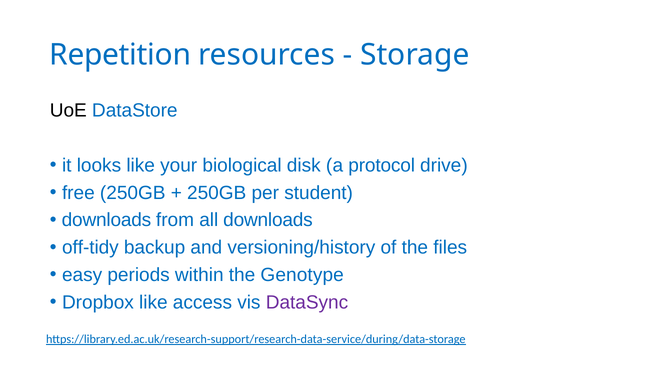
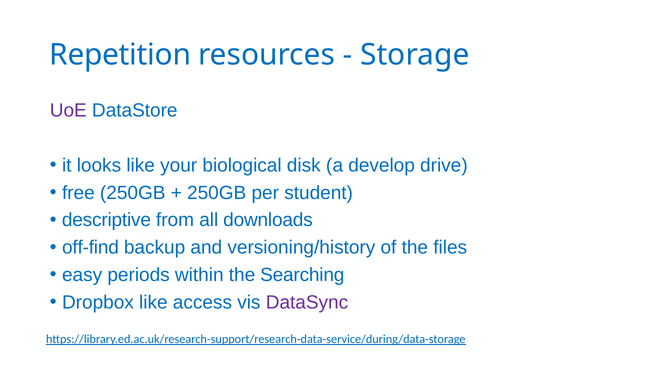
UoE colour: black -> purple (68, 110)
protocol: protocol -> develop (382, 165)
downloads: downloads -> descriptive (106, 220)
off-tidy: off-tidy -> off-find (90, 247)
Genotype: Genotype -> Searching (302, 274)
